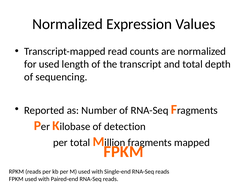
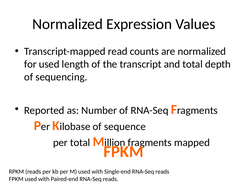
detection: detection -> sequence (125, 126)
